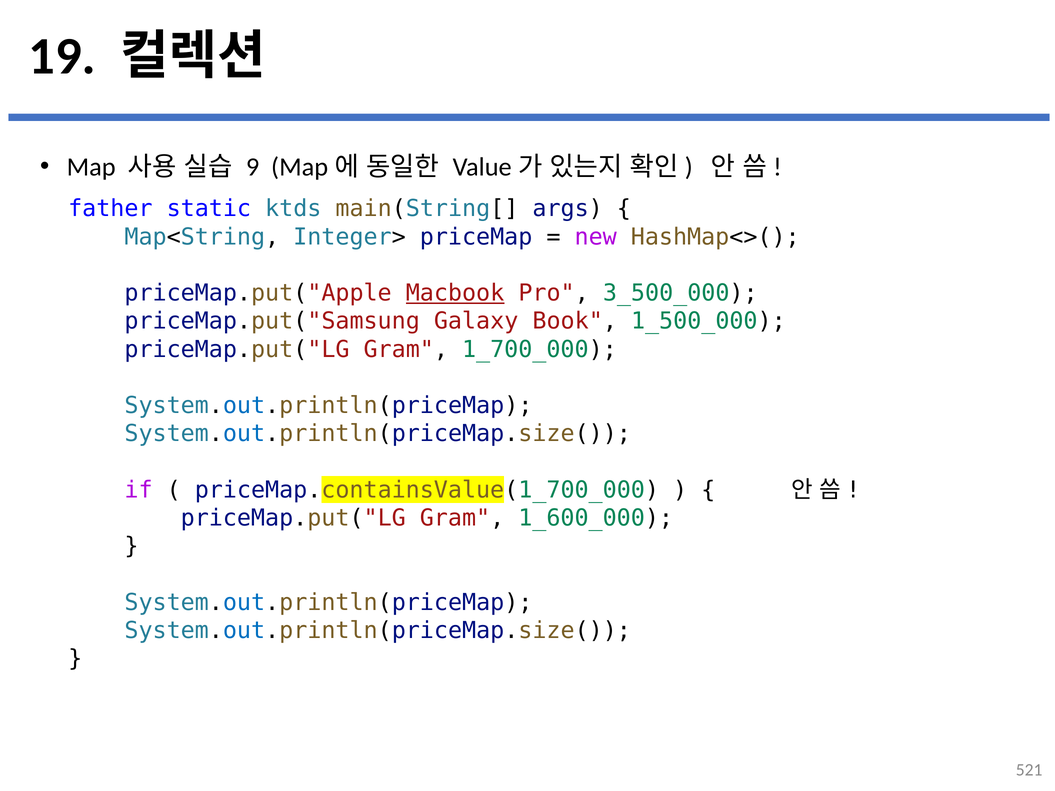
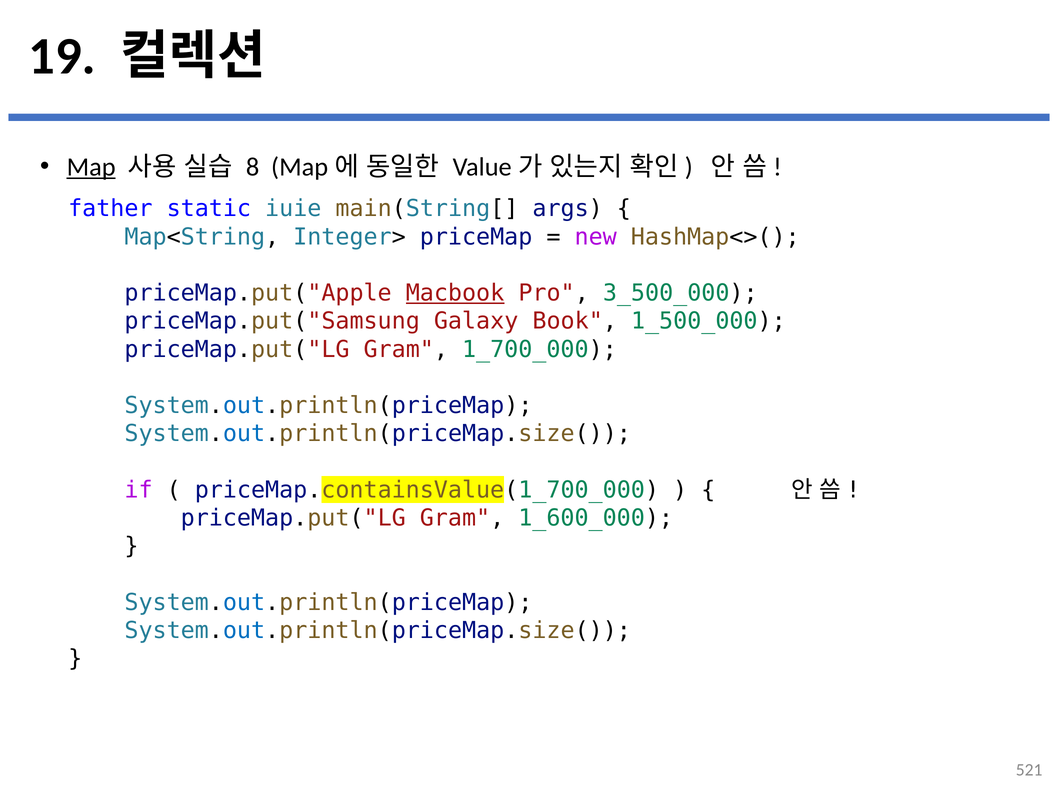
Map underline: none -> present (91, 167)
9: 9 -> 8 (253, 167)
ktds: ktds -> iuie (293, 209)
